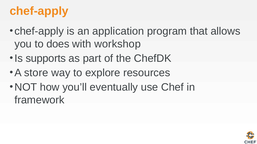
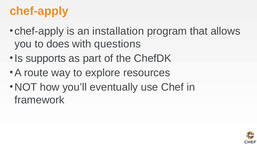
application: application -> installation (118, 31)
workshop: workshop -> questions (118, 44)
store: store -> route (36, 73)
